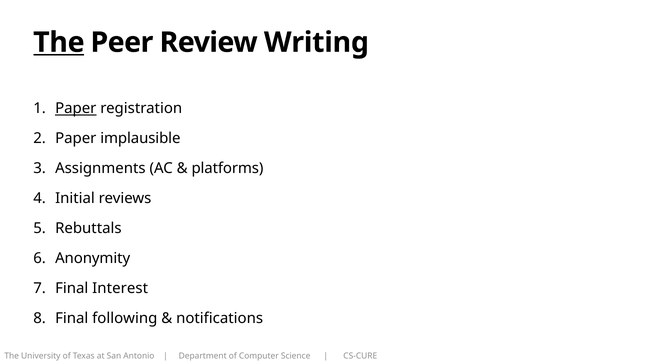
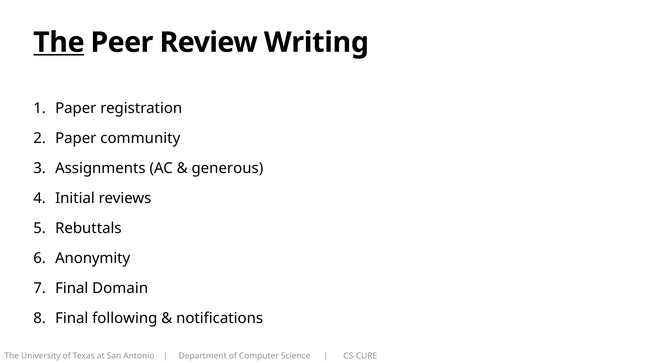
Paper underline: present -> none (76, 108)
implausible: implausible -> community (140, 138)
platforms: platforms -> generous (227, 168)
Interest: Interest -> Domain (120, 288)
